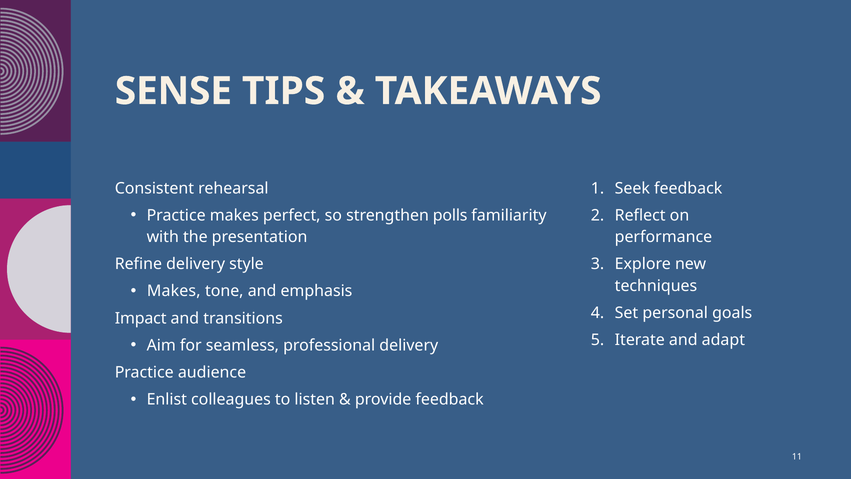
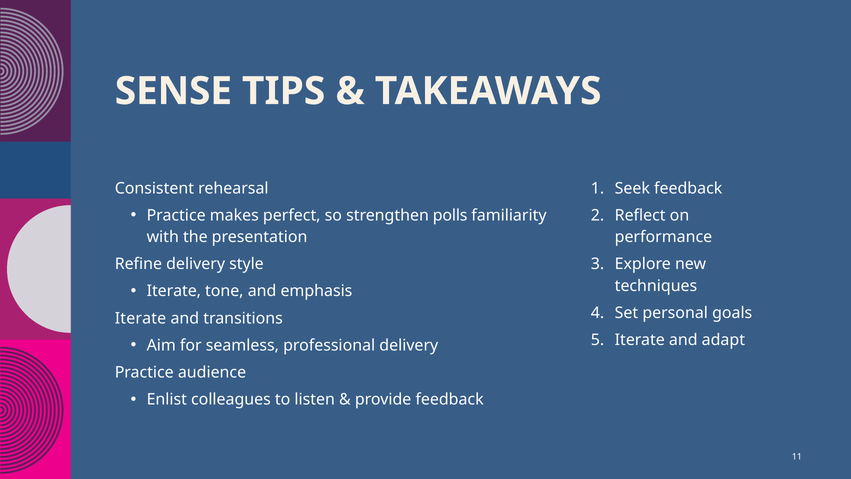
Makes: Makes -> Iterate (174, 291)
Impact: Impact -> Iterate (140, 318)
